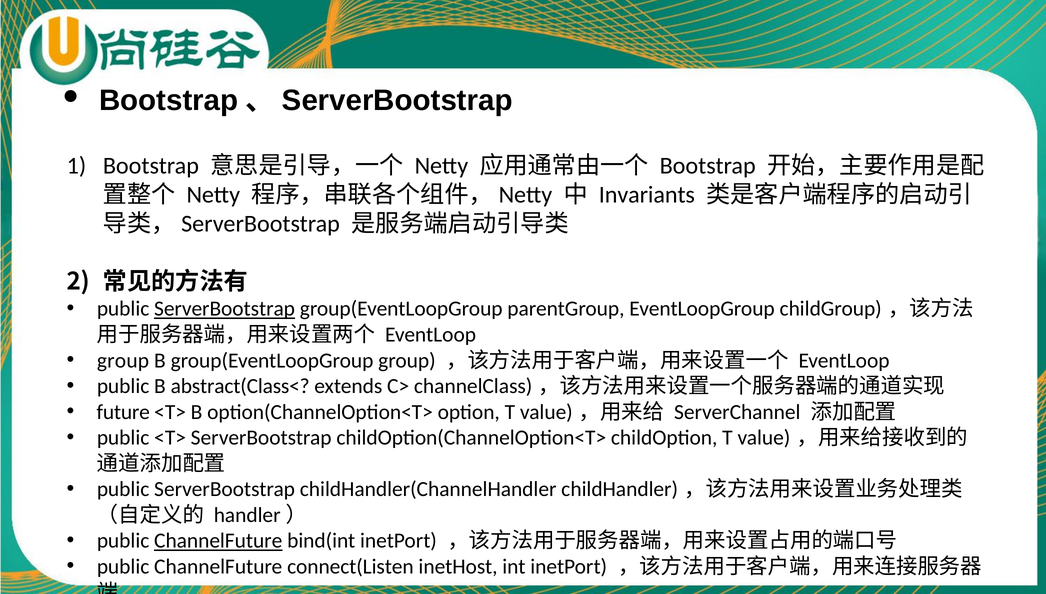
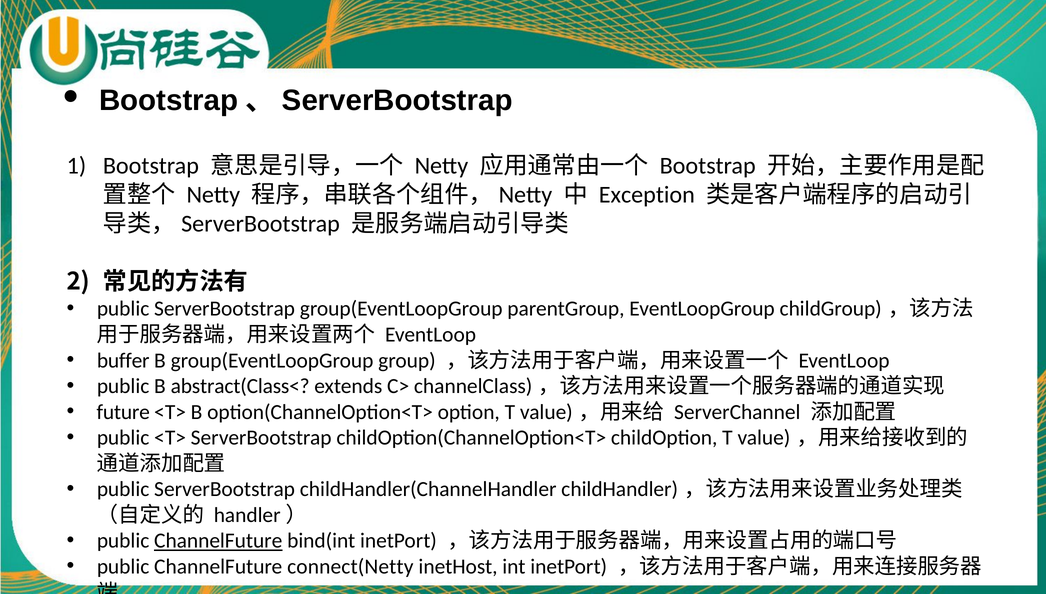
Invariants: Invariants -> Exception (647, 194)
ServerBootstrap underline: present -> none (225, 309)
group: group -> buffer (123, 360)
connect(Listen: connect(Listen -> connect(Netty (350, 566)
